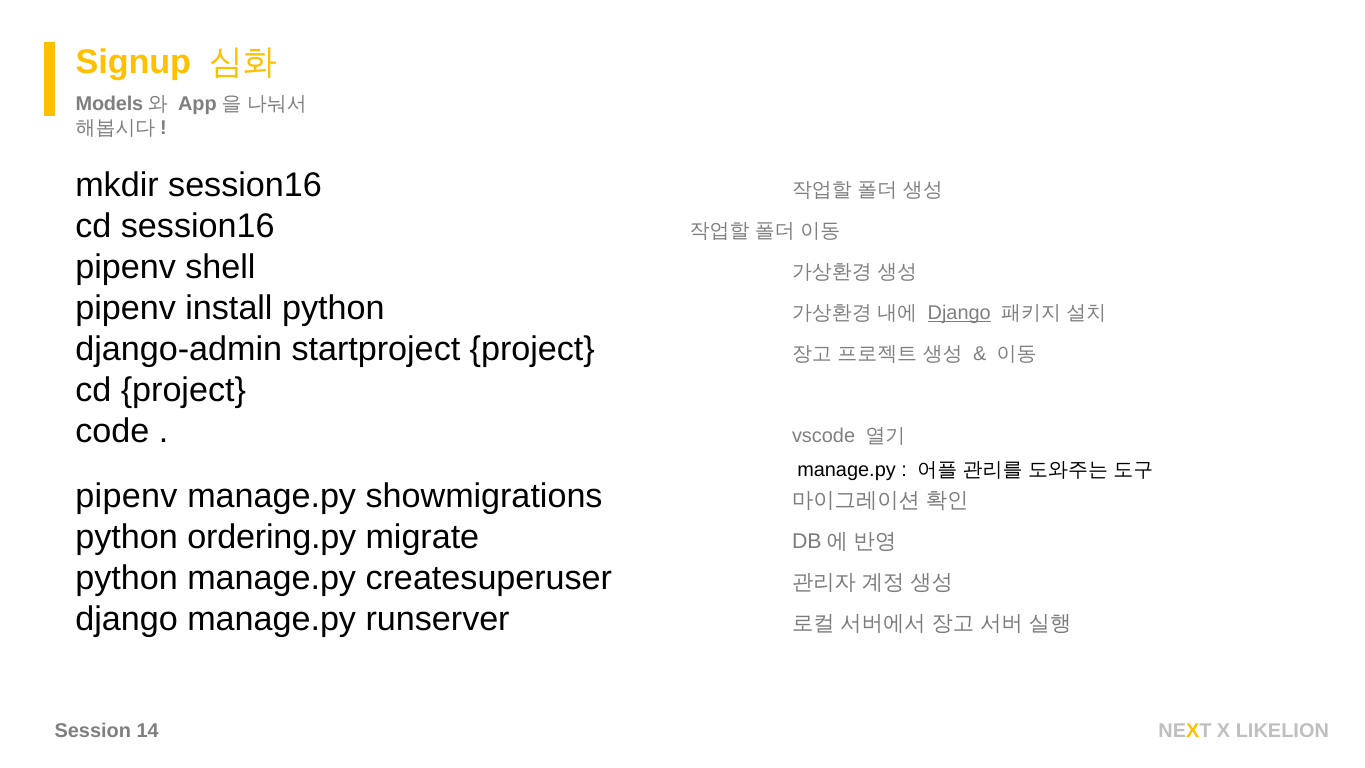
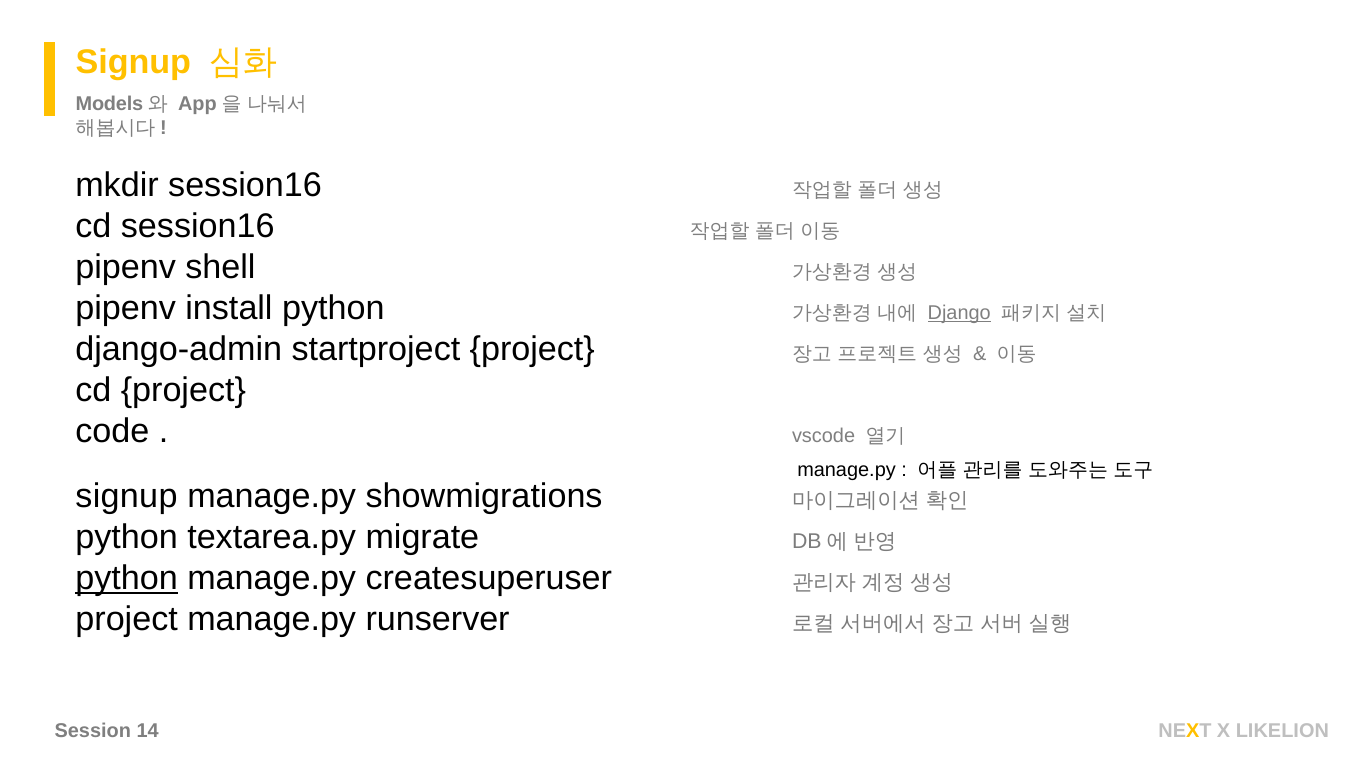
pipenv: pipenv -> signup (126, 496)
ordering.py: ordering.py -> textarea.py (272, 537)
python underline: none -> present (127, 578)
django: django -> project (127, 619)
